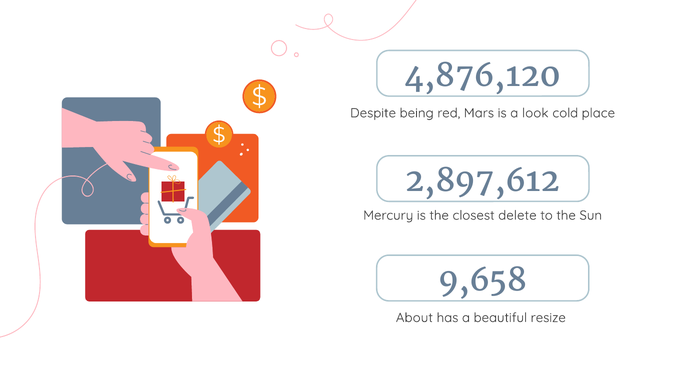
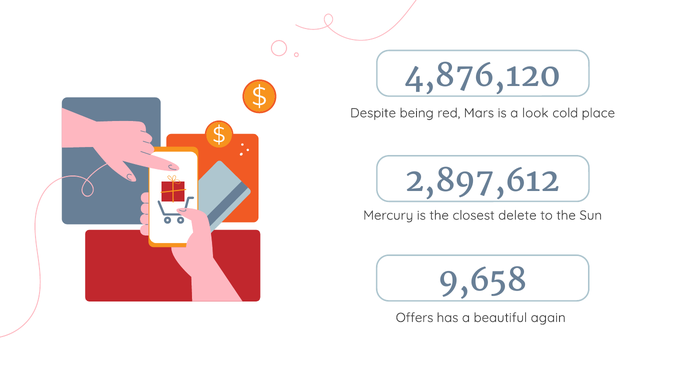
About: About -> Offers (415, 318)
resize: resize -> again (548, 318)
